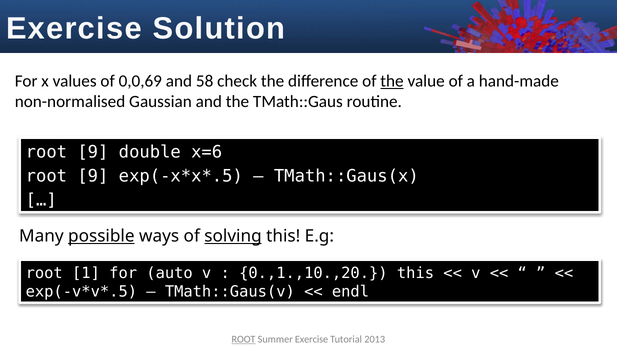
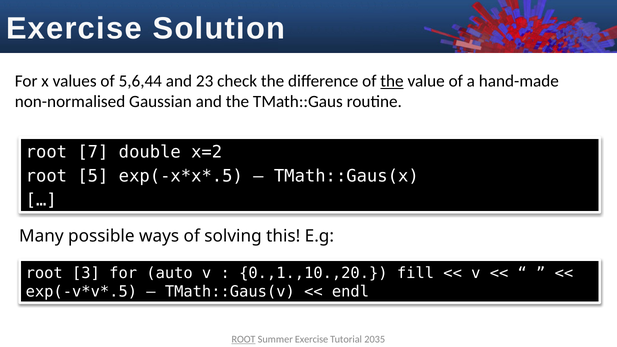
0,0,69: 0,0,69 -> 5,6,44 (140, 81)
58: 58 -> 23 (205, 81)
9: 9 -> 7 (93, 152)
x=6: x=6 -> x=2 (207, 152)
9: 9 -> 5 (93, 176)
possible underline: present -> none (101, 236)
solving underline: present -> none (233, 236)
1: 1 -> 3 (86, 273)
0.,1.,10.,20 this: this -> fill (416, 273)
2013: 2013 -> 2035 (375, 339)
